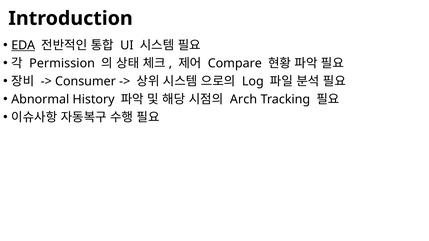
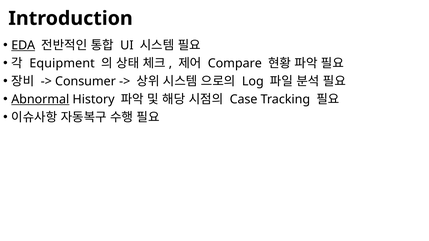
Permission: Permission -> Equipment (62, 63)
Abnormal underline: none -> present (40, 99)
Arch: Arch -> Case (244, 99)
